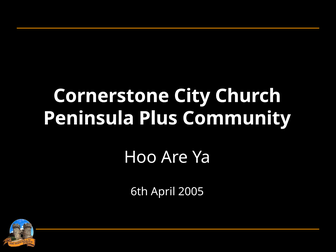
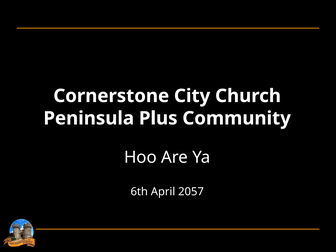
2005: 2005 -> 2057 (191, 192)
